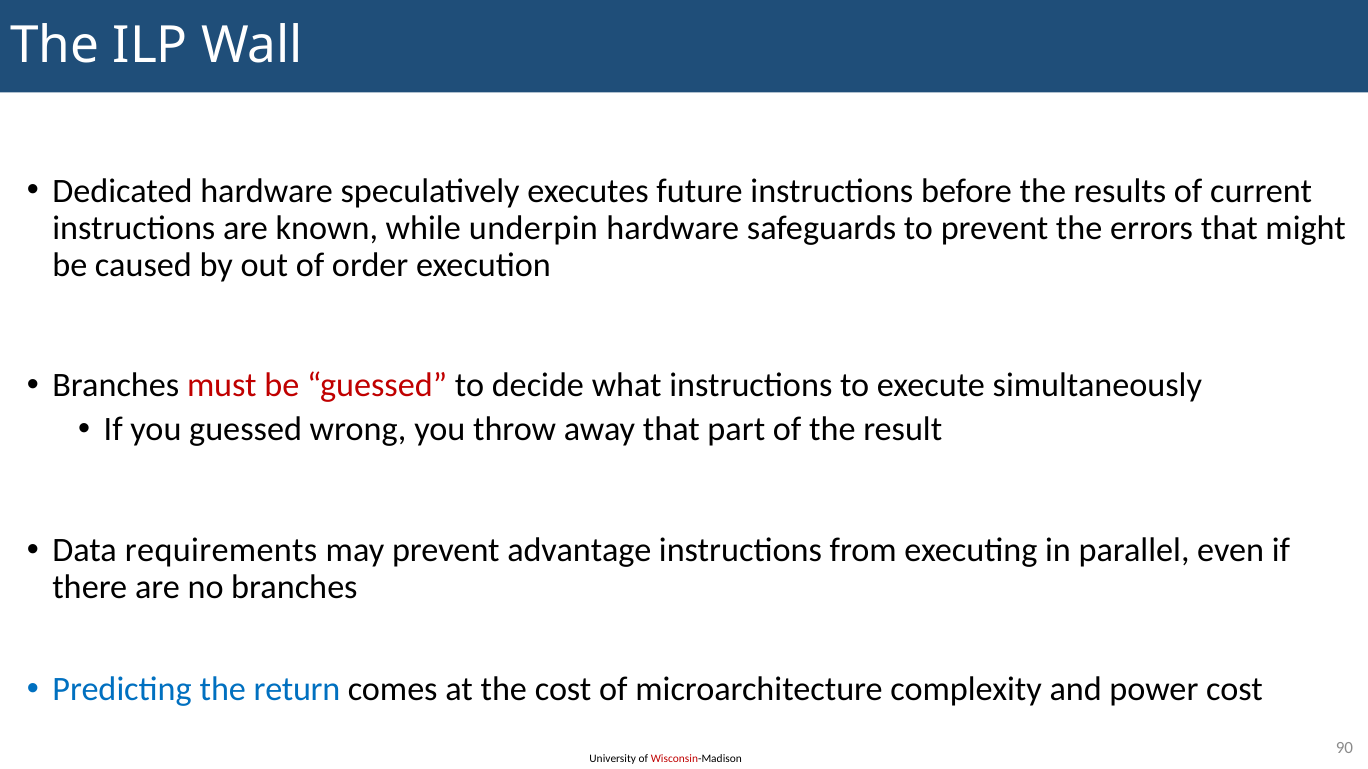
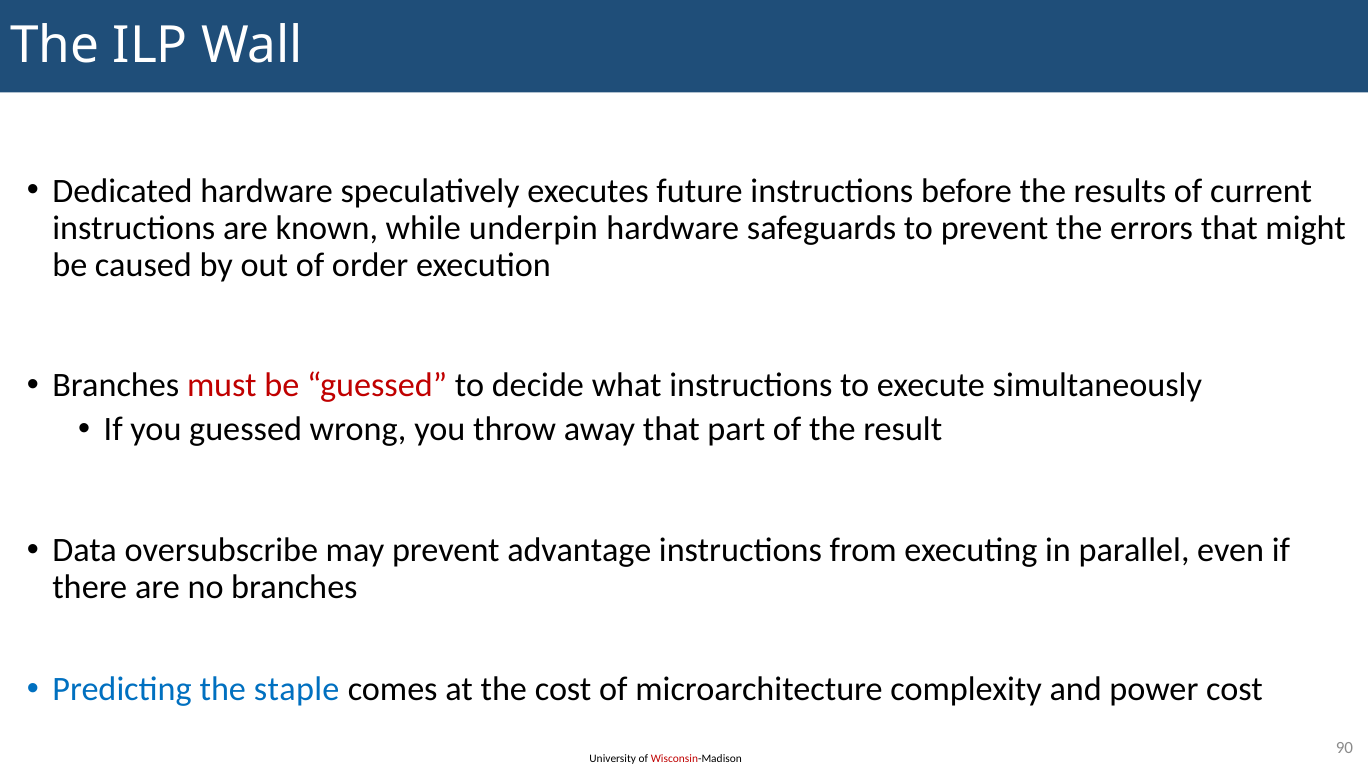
requirements: requirements -> oversubscribe (221, 551)
return: return -> staple (297, 690)
